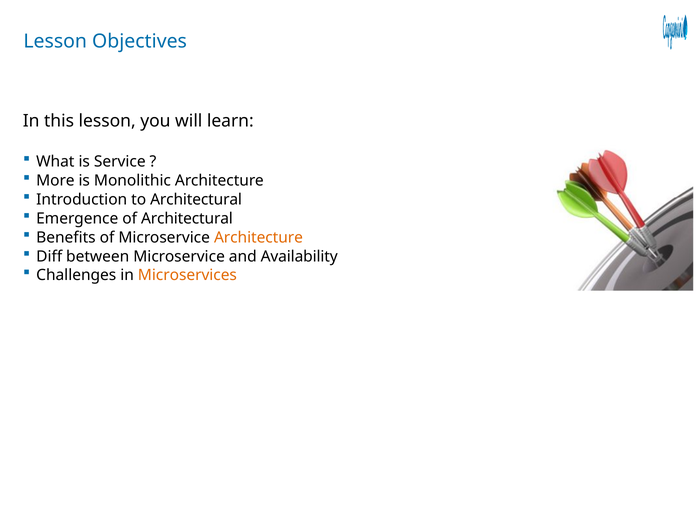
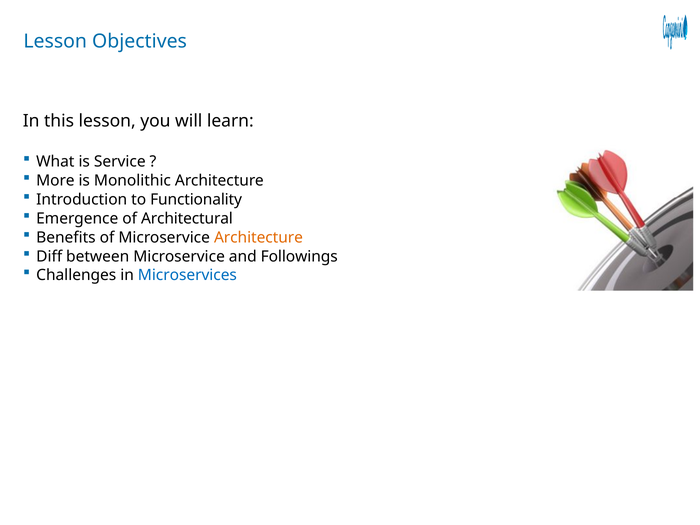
to Architectural: Architectural -> Functionality (196, 200)
Availability: Availability -> Followings (299, 256)
Microservices colour: orange -> blue (187, 275)
